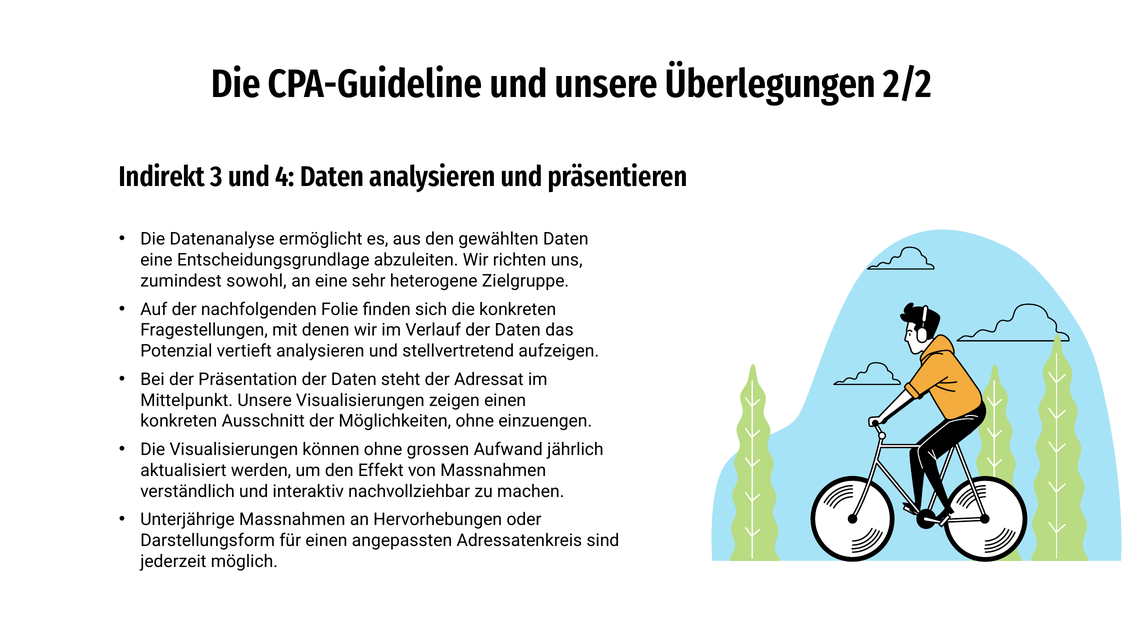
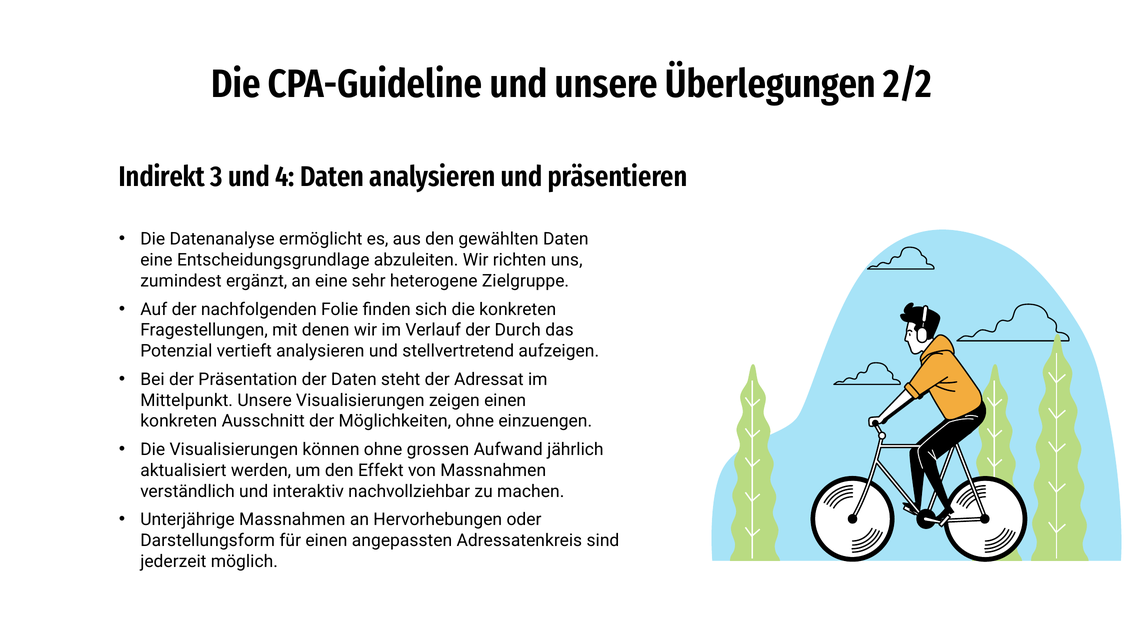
sowohl: sowohl -> ergänzt (257, 281)
Verlauf der Daten: Daten -> Durch (518, 330)
